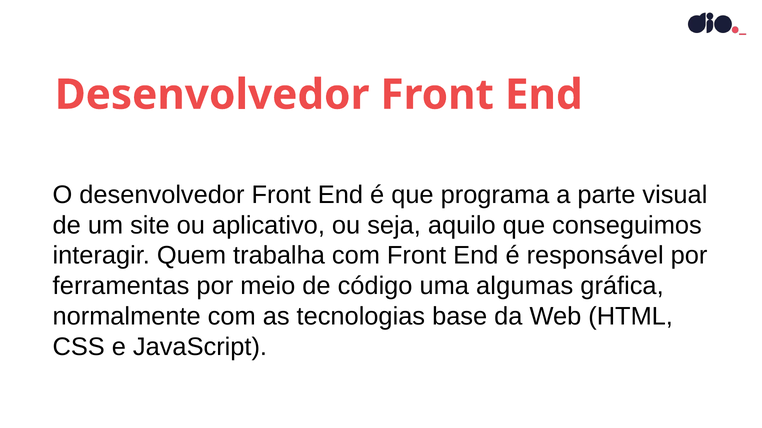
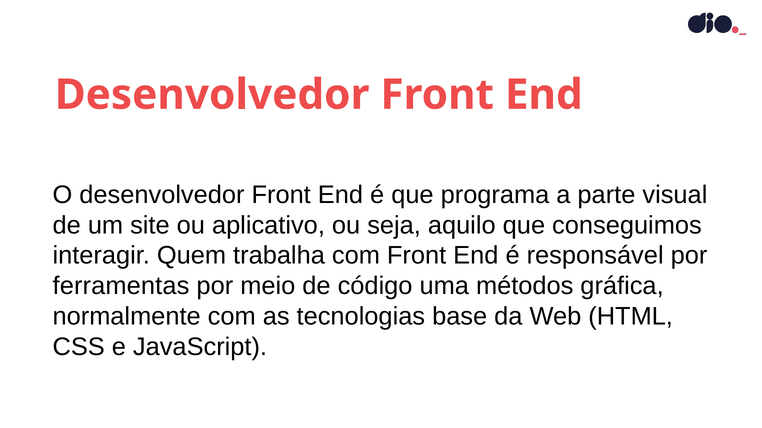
algumas: algumas -> métodos (525, 286)
